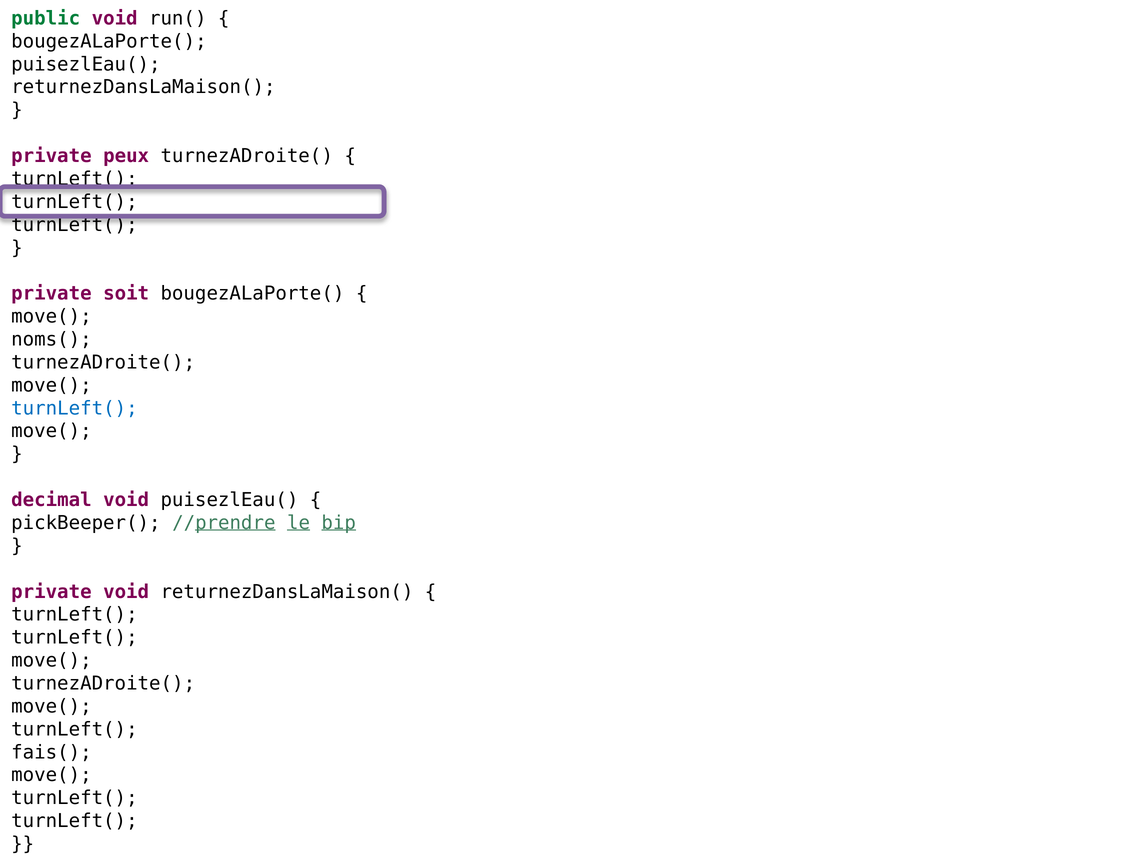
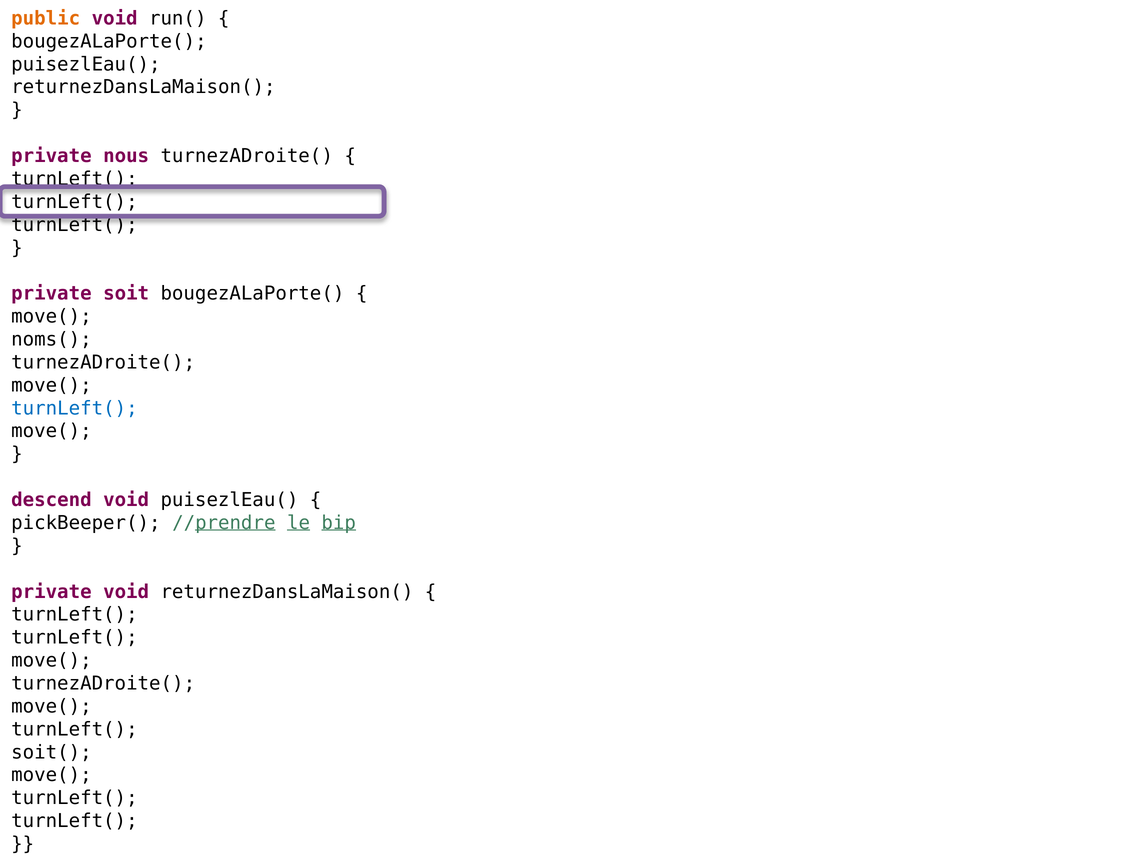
public colour: green -> orange (46, 18)
peux: peux -> nous (126, 156)
decimal: decimal -> descend (51, 500)
fais(: fais( -> soit( (51, 752)
